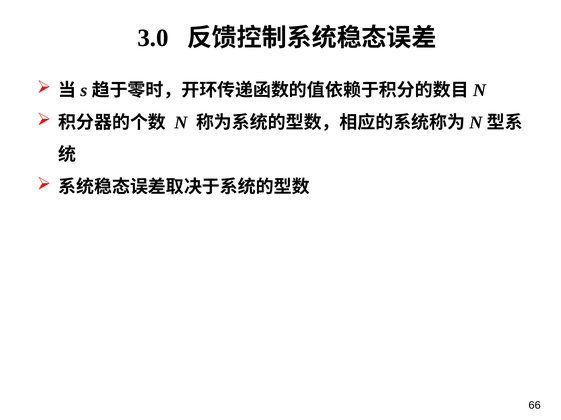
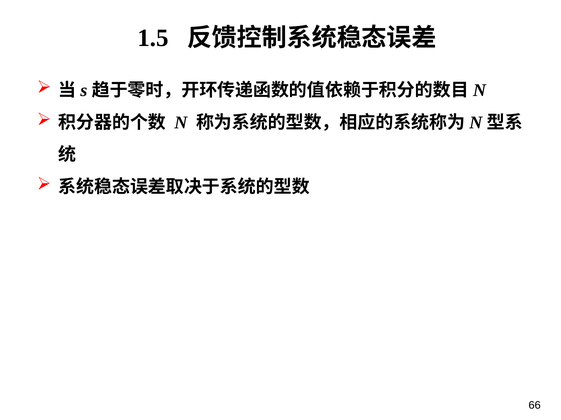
3.0: 3.0 -> 1.5 (153, 38)
